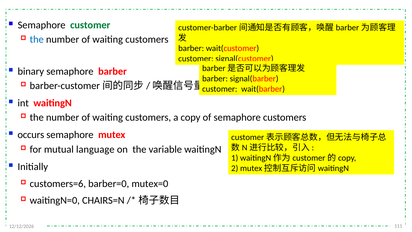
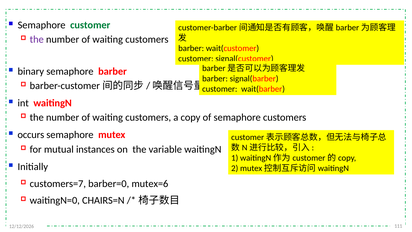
the colour: blue -> purple (37, 39)
language: language -> instances (95, 149)
customers=6: customers=6 -> customers=7 (58, 183)
mutex=0: mutex=0 -> mutex=6 (150, 183)
